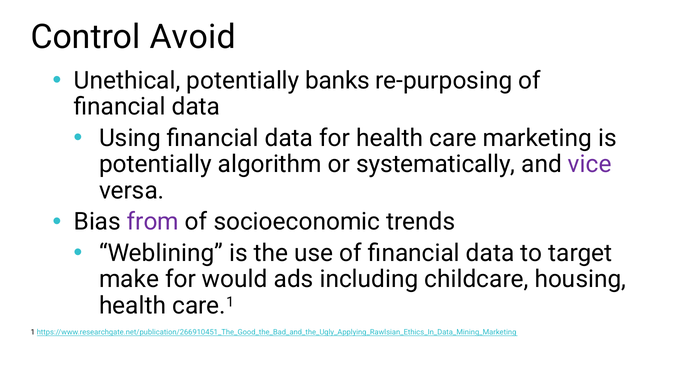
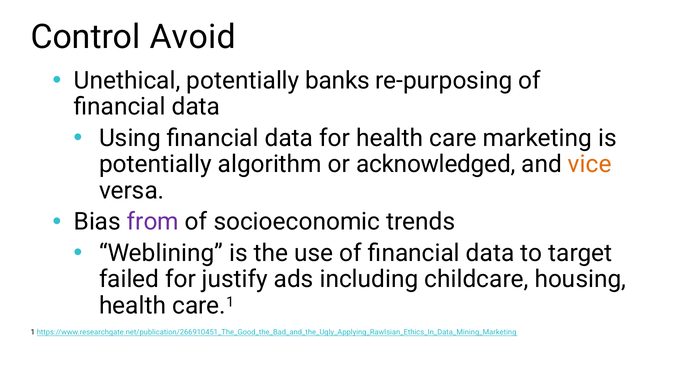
systematically: systematically -> acknowledged (436, 165)
vice colour: purple -> orange (590, 165)
make: make -> failed (129, 280)
would: would -> justify (235, 280)
